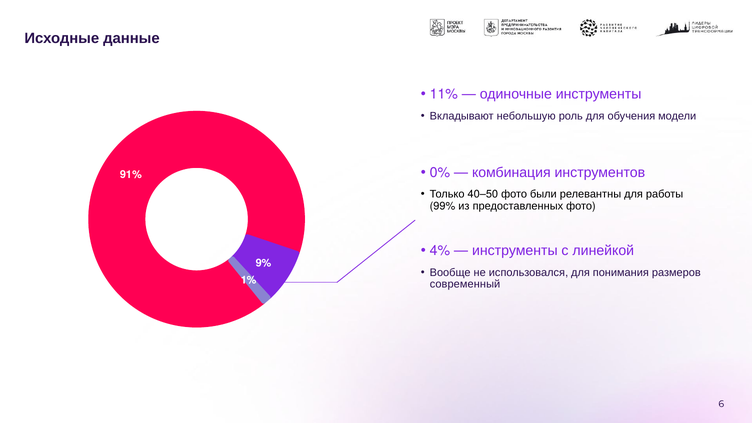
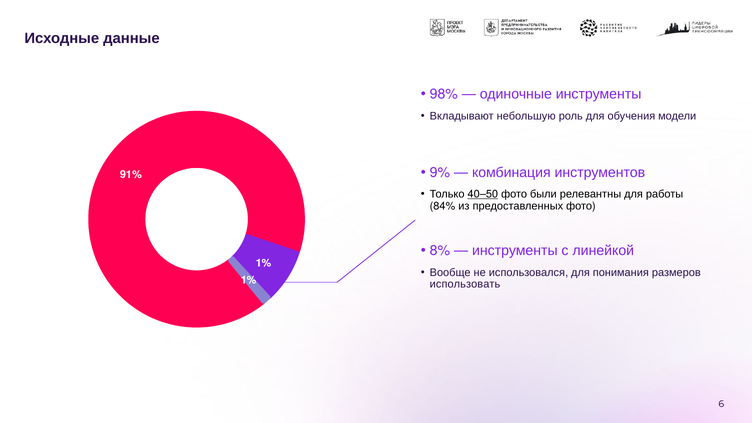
11%: 11% -> 98% (444, 94)
0%: 0% -> 9% (440, 172)
40–50 underline: none -> present (483, 194)
99%: 99% -> 84% (443, 206)
4%: 4% -> 8% (440, 251)
9%: 9% -> 1% (263, 263)
современный: современный -> использовать (465, 284)
